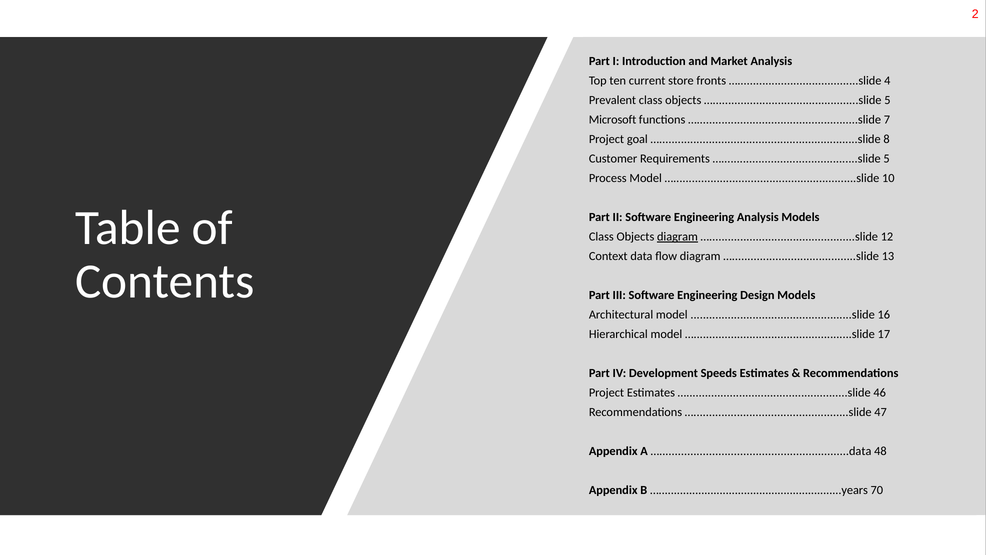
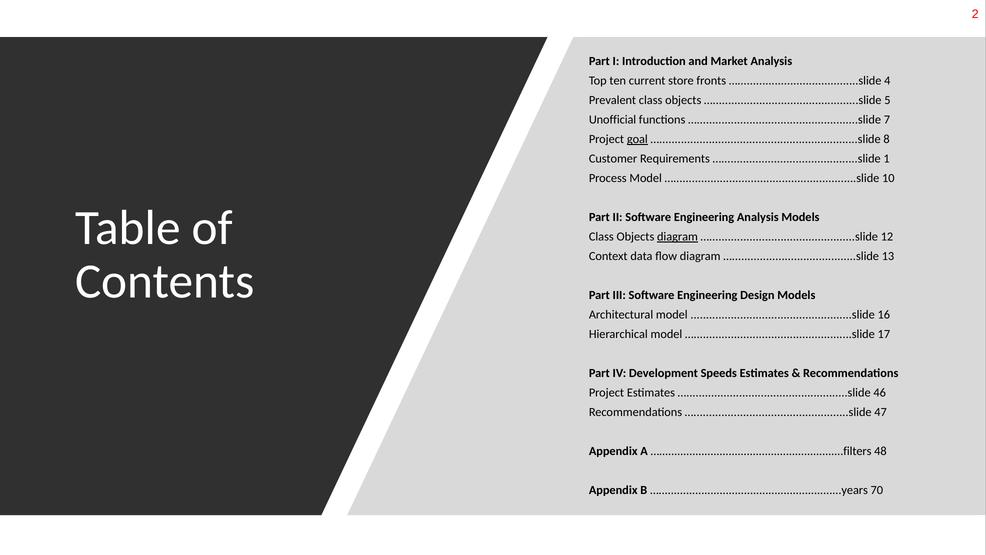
Microsoft: Microsoft -> Unofficial (613, 120)
goal underline: none -> present (637, 139)
…............................................slide 5: 5 -> 1 (887, 159)
….............................................................data: ….............................................................data -> ….............................................................filters (761, 451)
